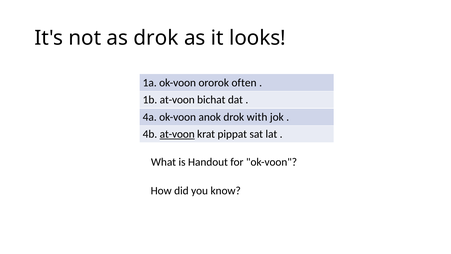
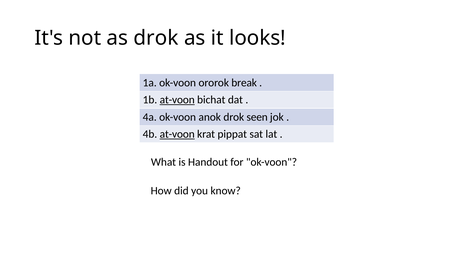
often: often -> break (244, 83)
at-voon underline: none -> present (177, 100)
with: with -> seen (257, 117)
